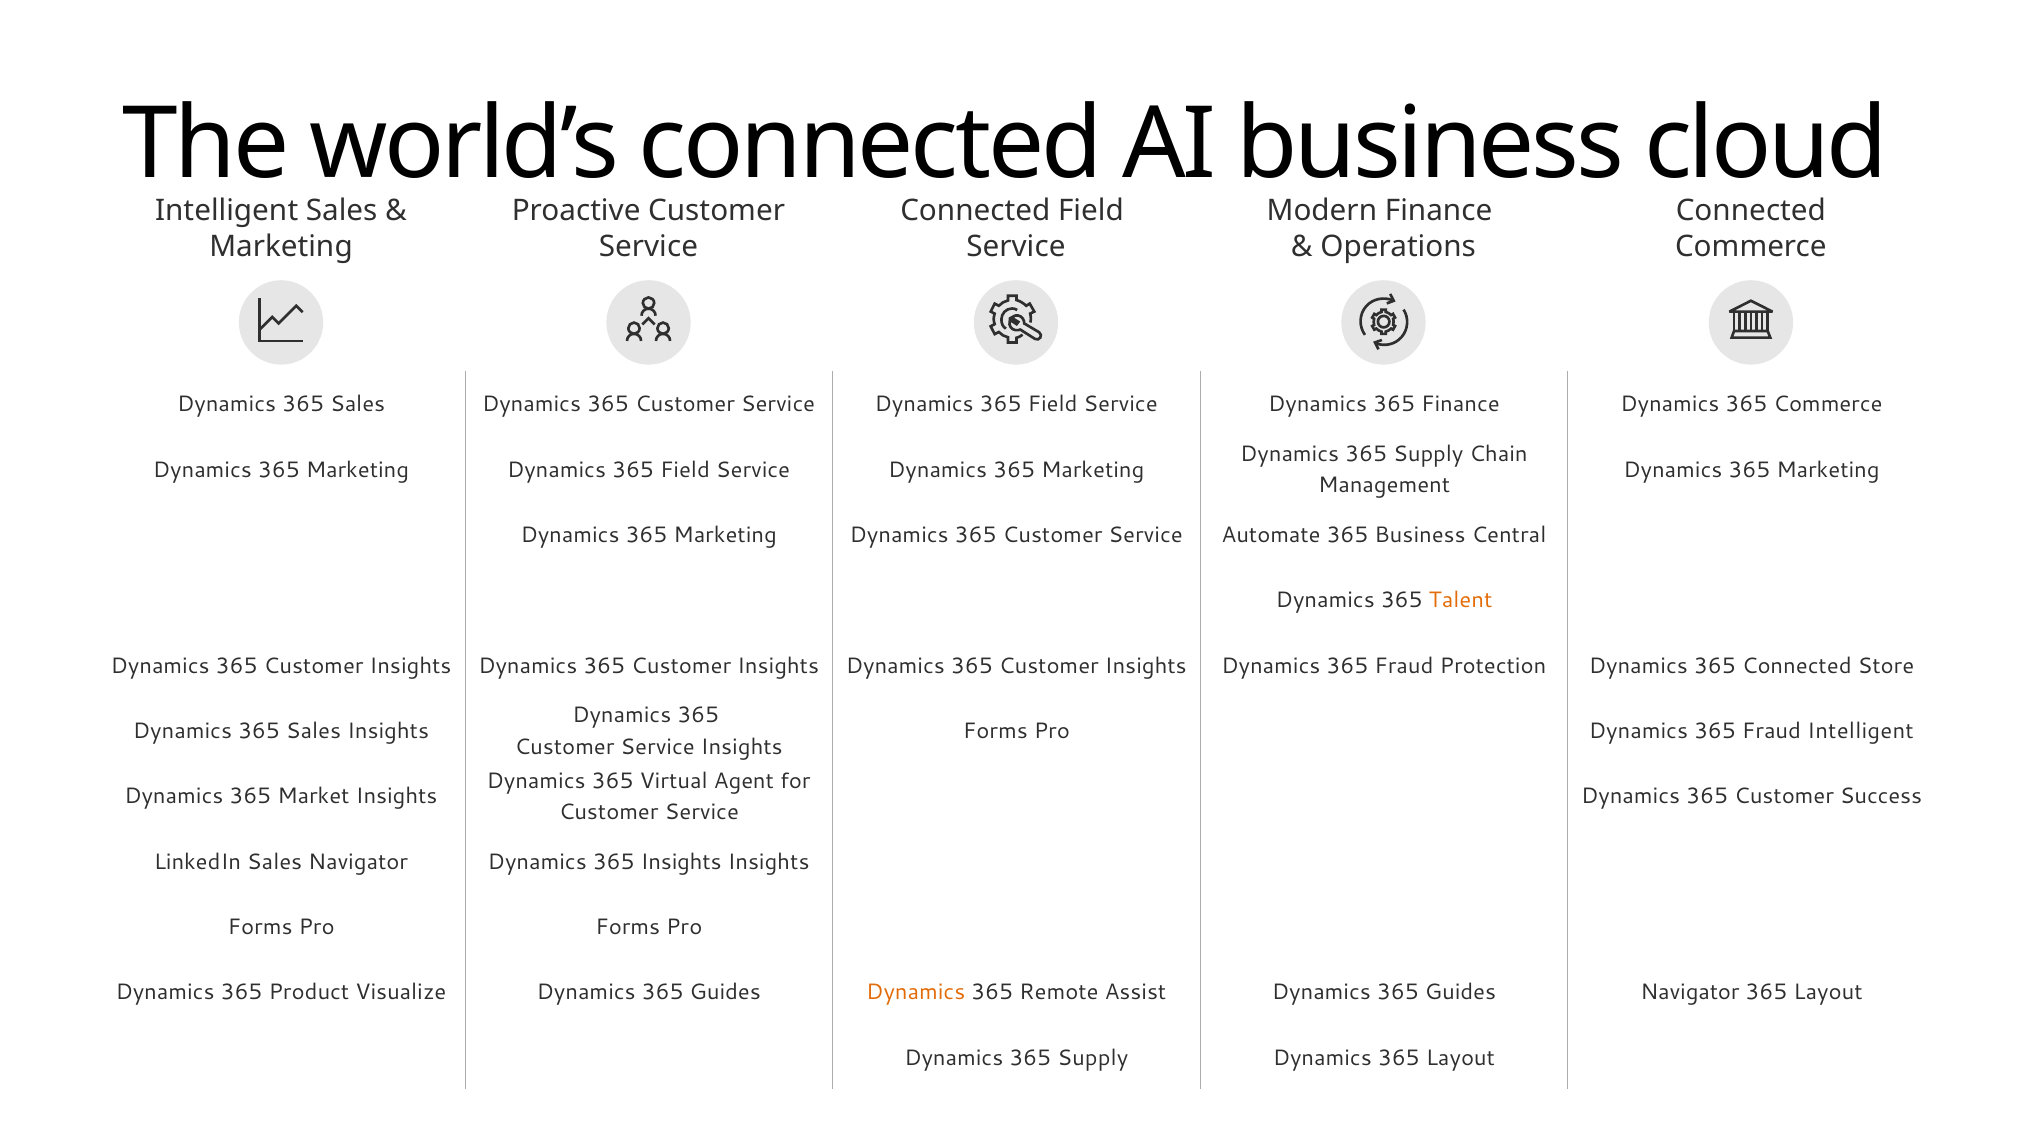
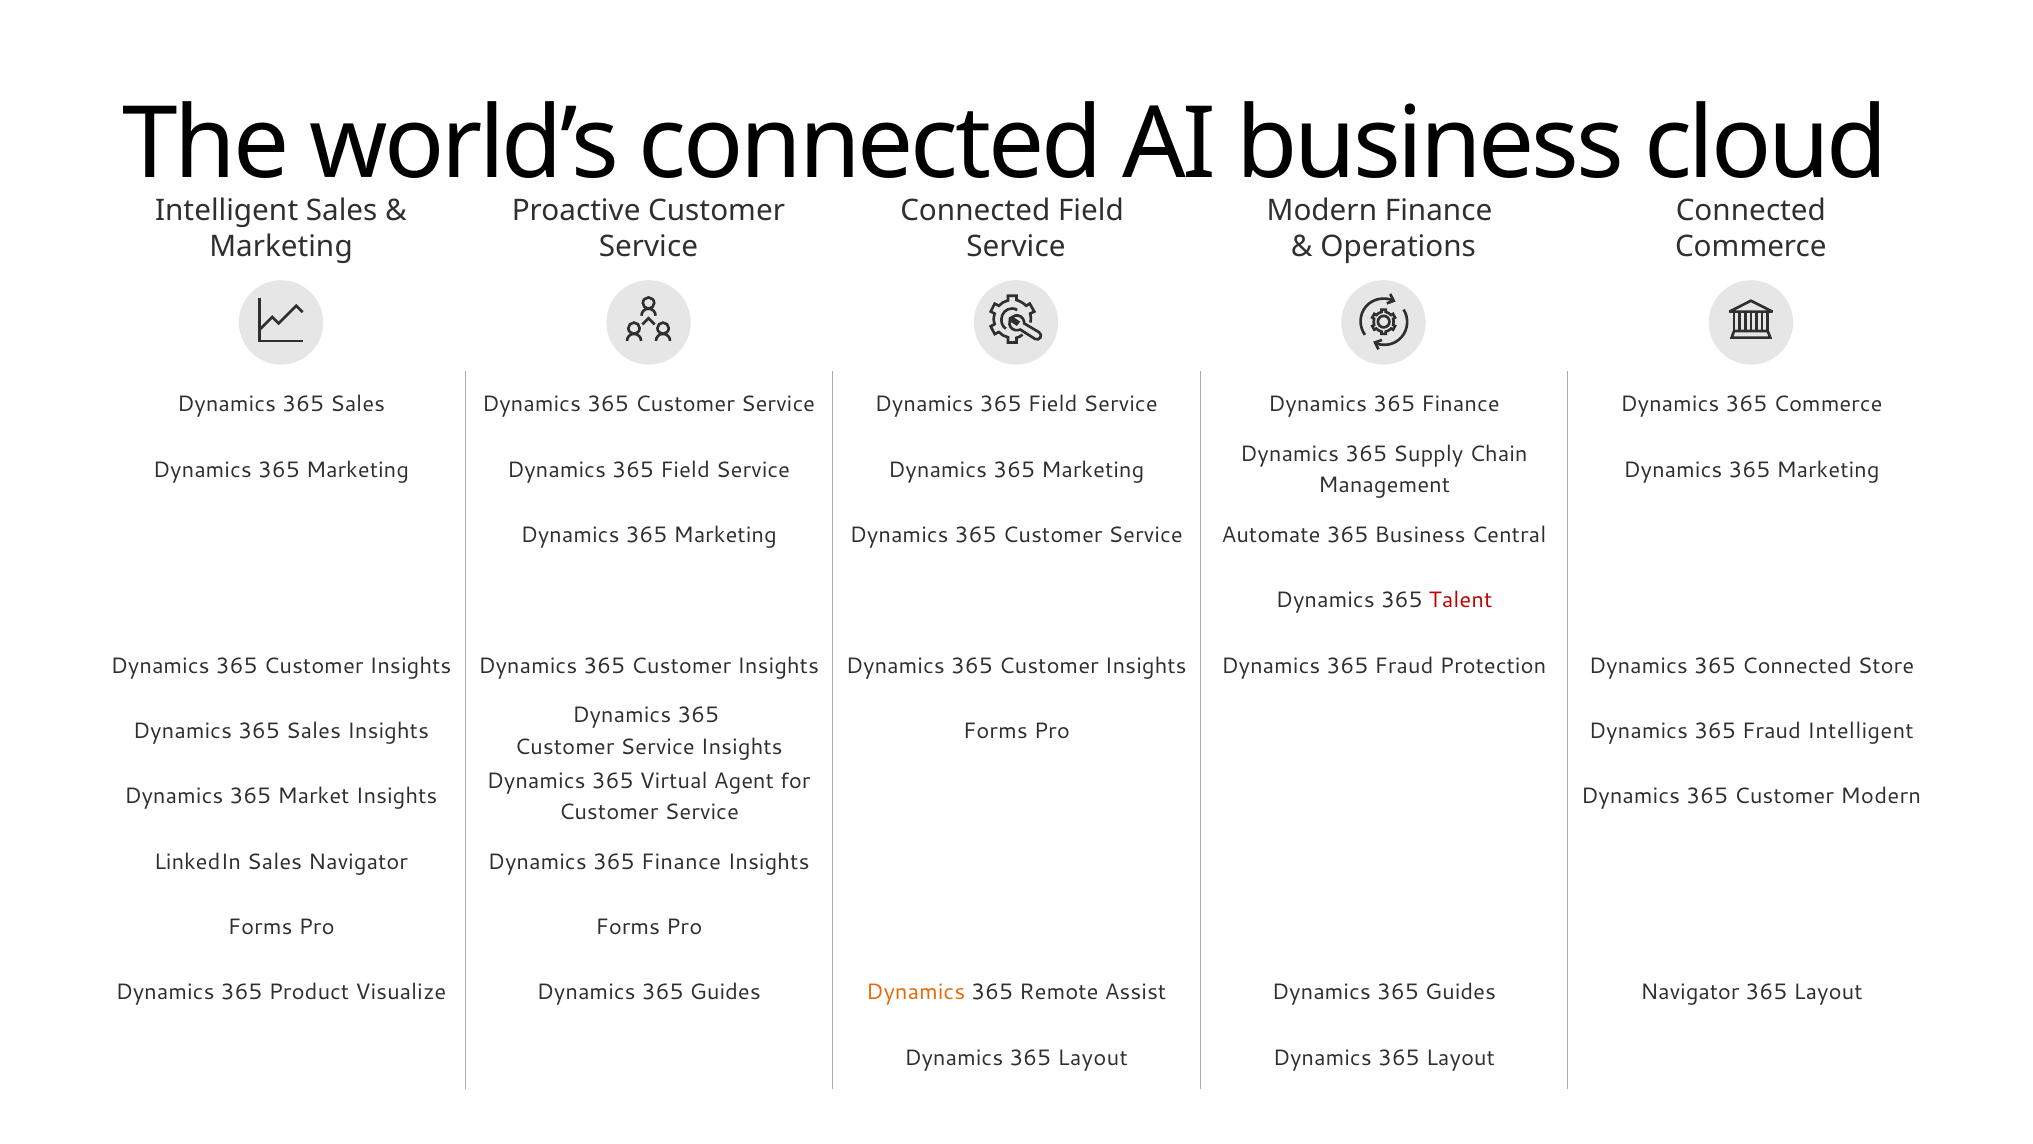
Talent colour: orange -> red (1461, 600)
Customer Success: Success -> Modern (1881, 796)
Navigator Dynamics 365 Insights: Insights -> Finance (681, 861)
Supply: Supply -> Layout (1093, 1057)
